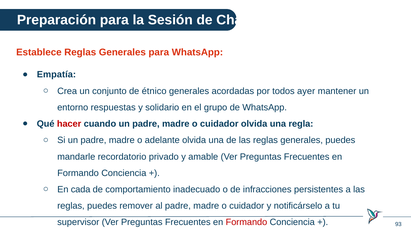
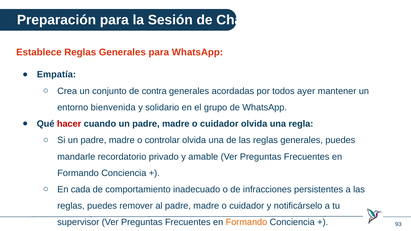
étnico: étnico -> contra (154, 91)
respuestas: respuestas -> bienvenida (113, 108)
adelante: adelante -> controlar (162, 140)
Formando colour: red -> orange (246, 223)
